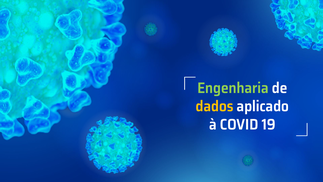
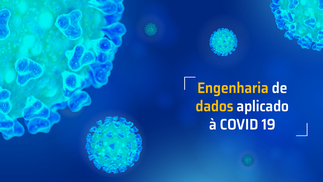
Engenharia colour: light green -> yellow (233, 88)
